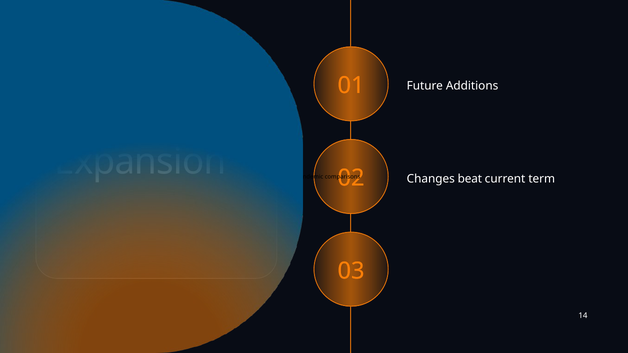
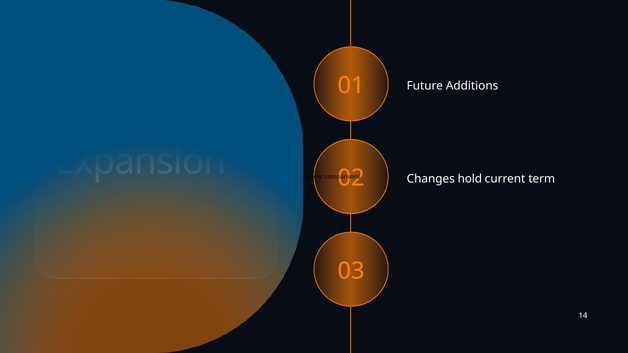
beat: beat -> hold (470, 179)
